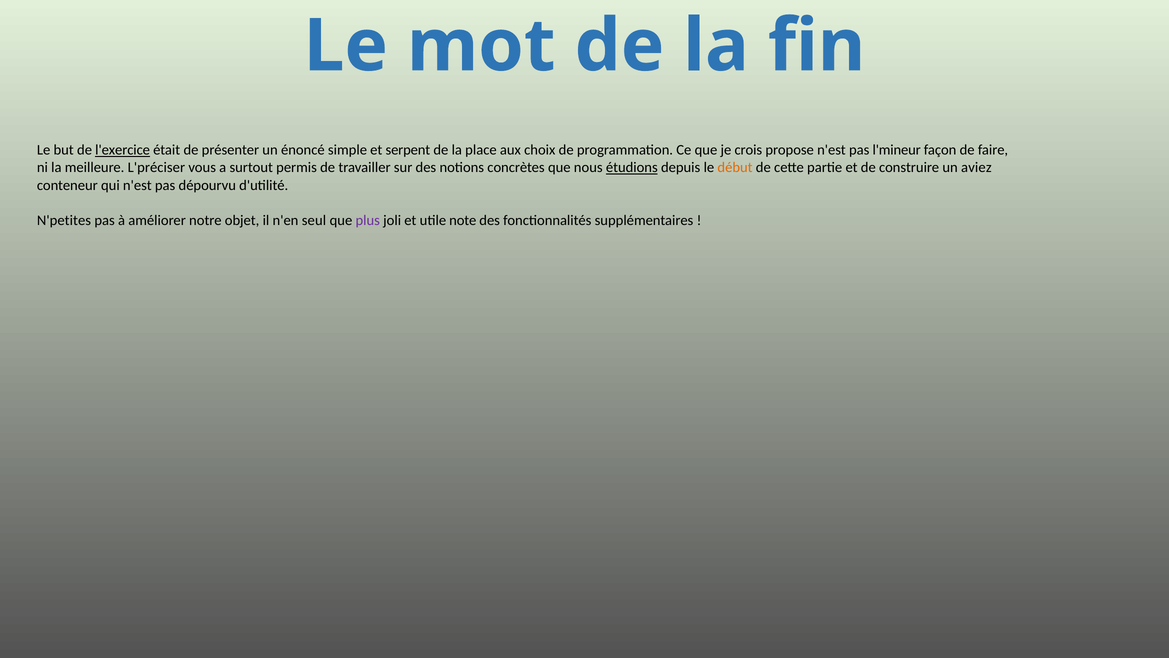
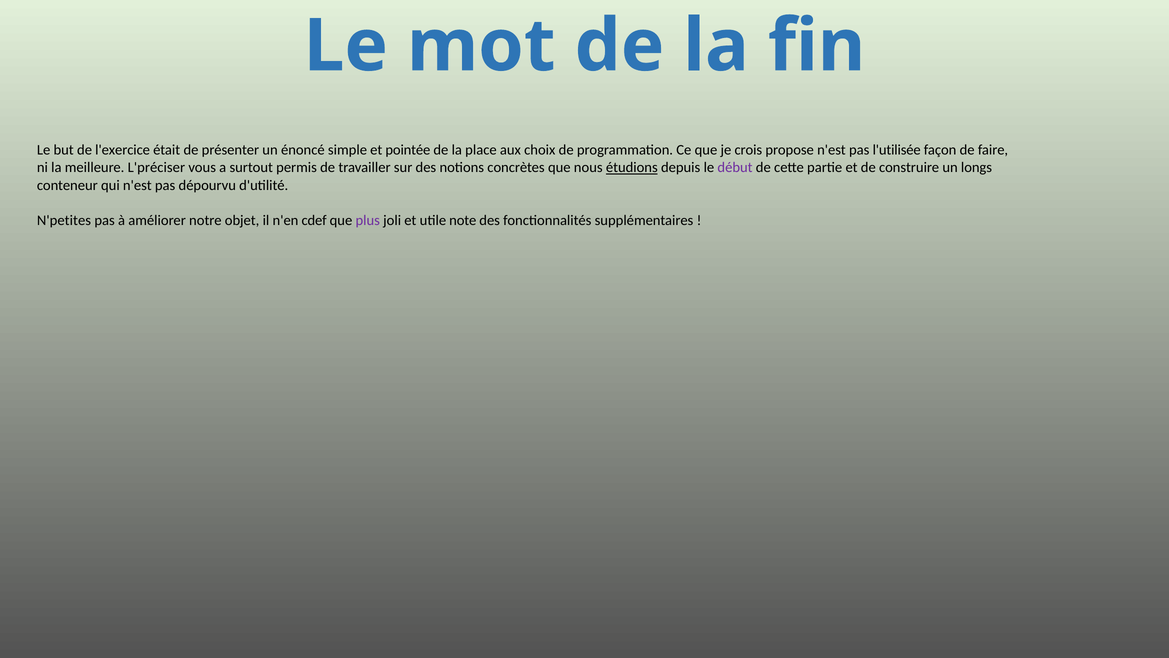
l'exercice underline: present -> none (123, 150)
serpent: serpent -> pointée (408, 150)
l'mineur: l'mineur -> l'utilisée (897, 150)
début colour: orange -> purple (735, 168)
aviez: aviez -> longs (976, 168)
seul: seul -> cdef (314, 220)
